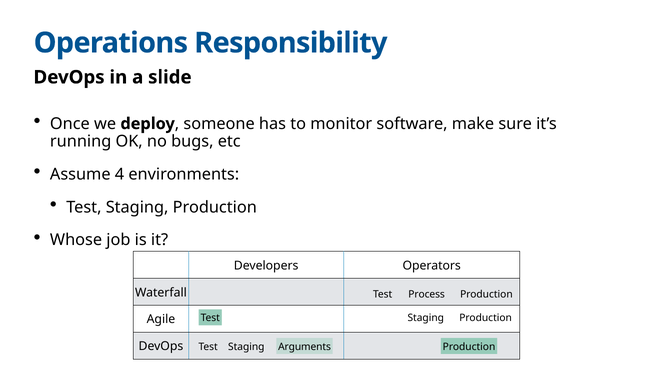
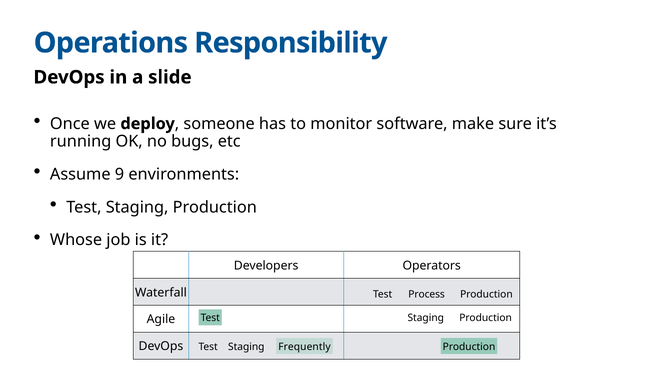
4: 4 -> 9 (119, 174)
Arguments: Arguments -> Frequently (304, 347)
